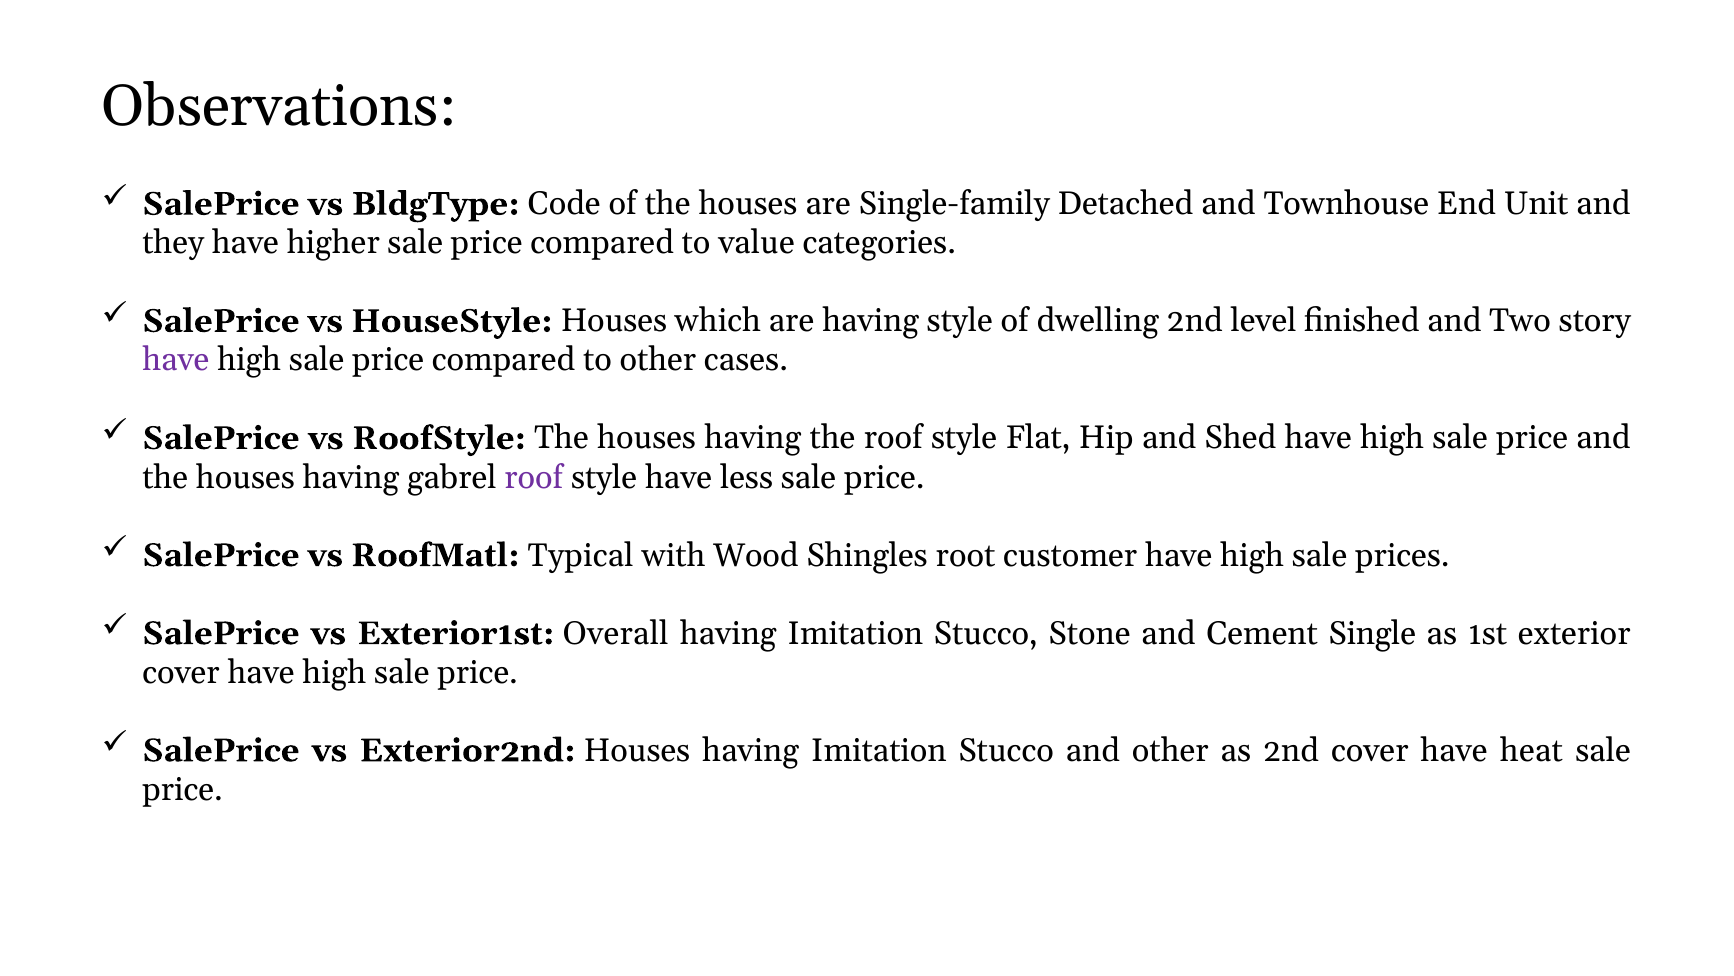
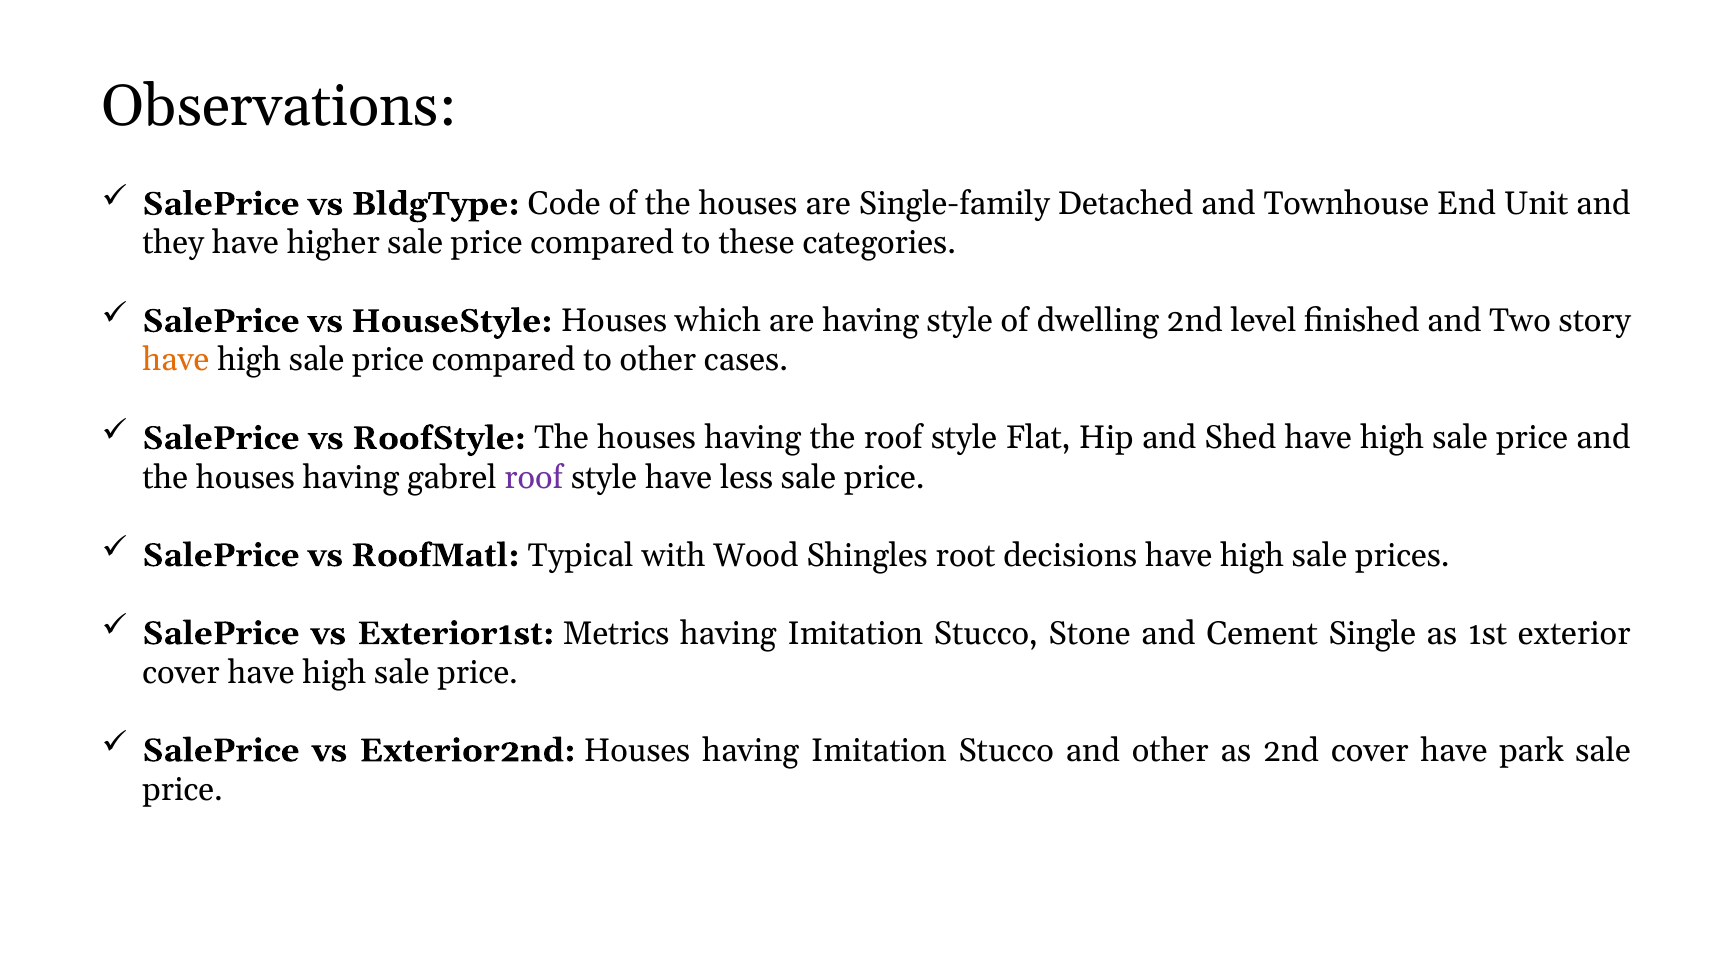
value: value -> these (756, 243)
have colour: purple -> orange (176, 360)
customer: customer -> decisions (1070, 555)
Overall: Overall -> Metrics (616, 633)
heat: heat -> park (1532, 750)
